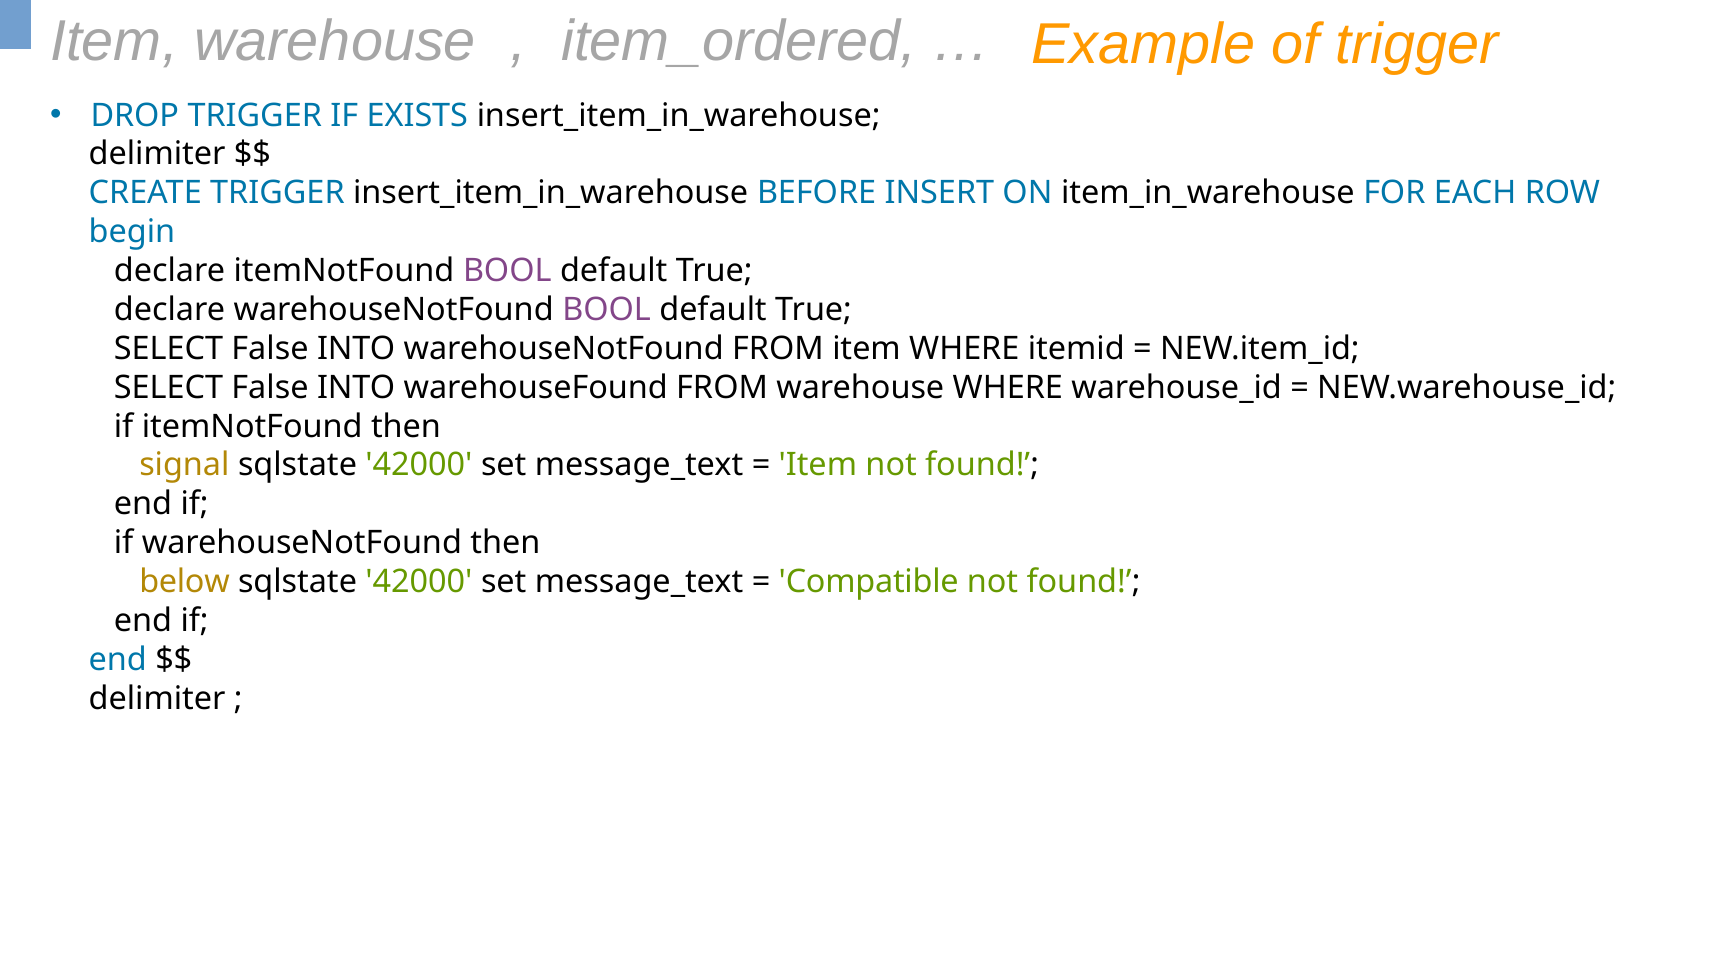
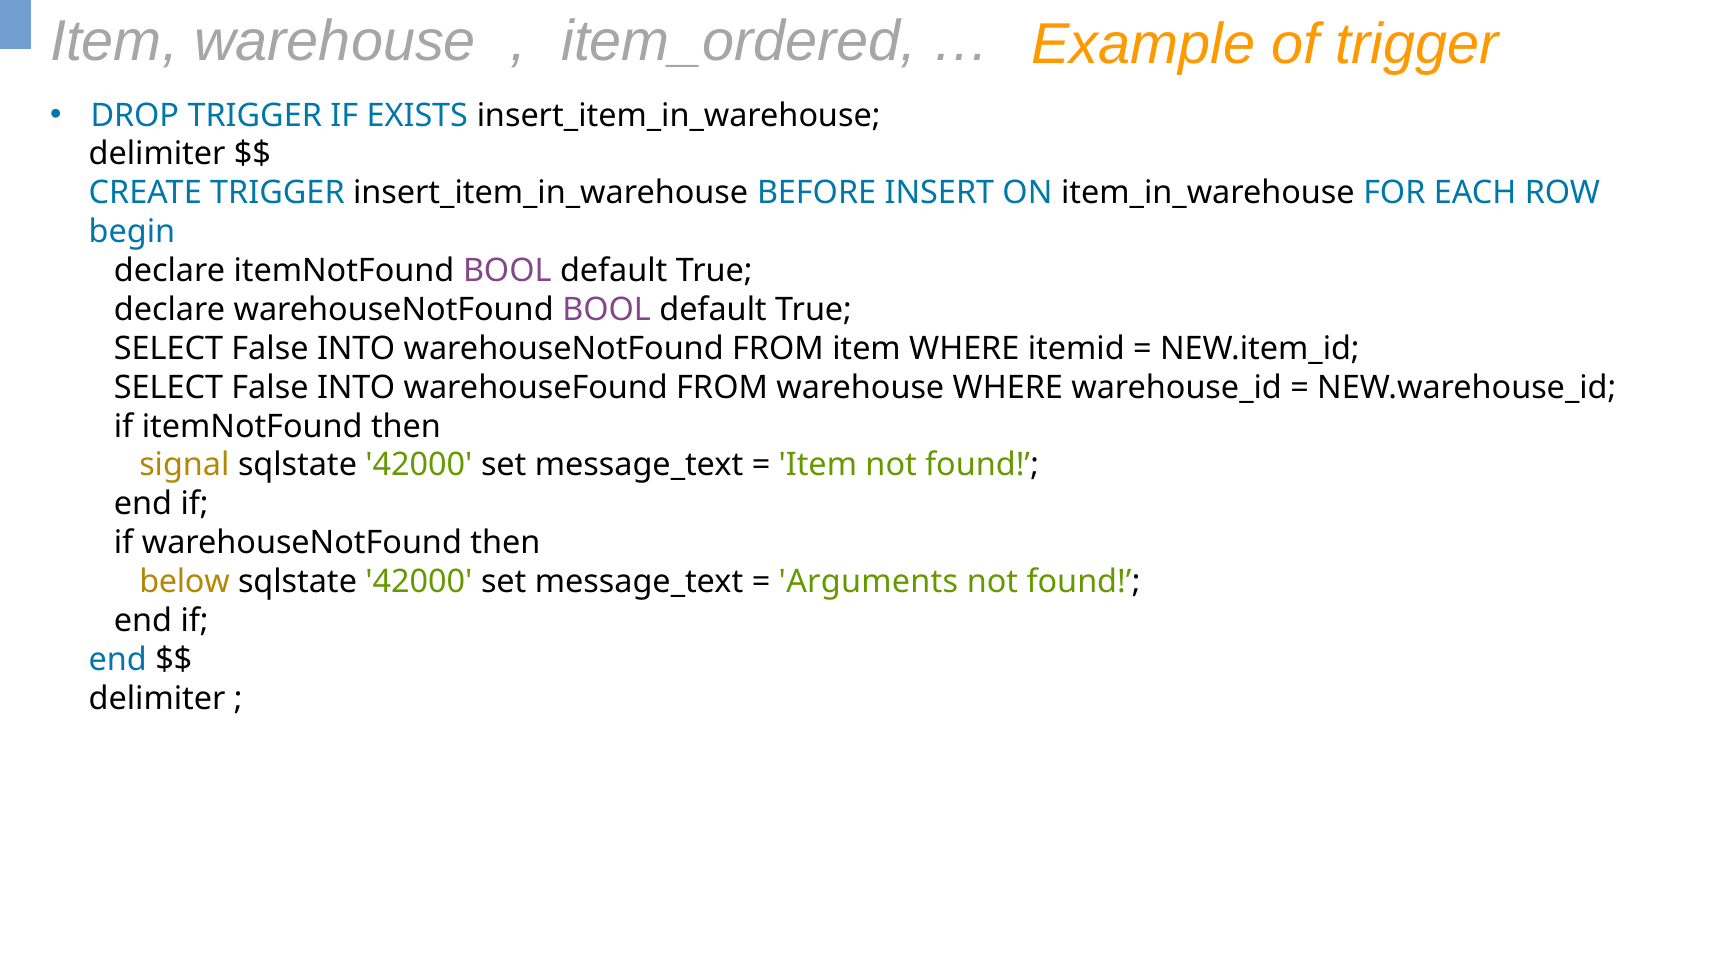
Compatible: Compatible -> Arguments (868, 582)
